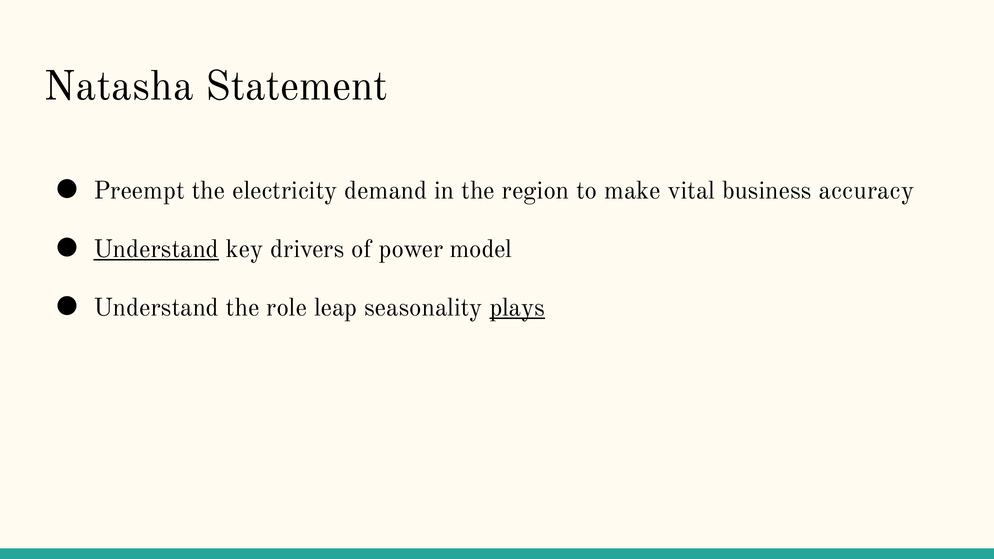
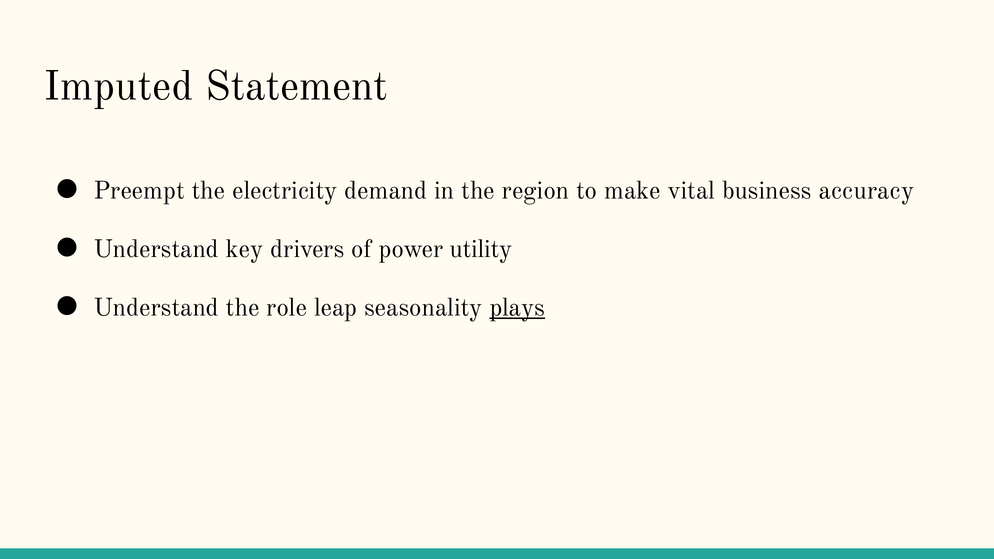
Natasha: Natasha -> Imputed (119, 86)
Understand underline: present -> none (156, 249)
model: model -> utility (481, 249)
